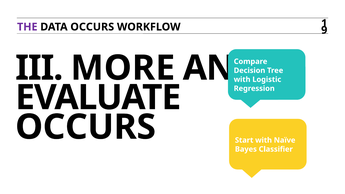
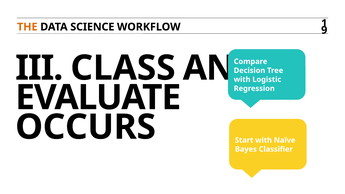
THE colour: purple -> orange (27, 27)
DATA OCCURS: OCCURS -> SCIENCE (92, 27)
MORE: MORE -> CLASS (123, 68)
